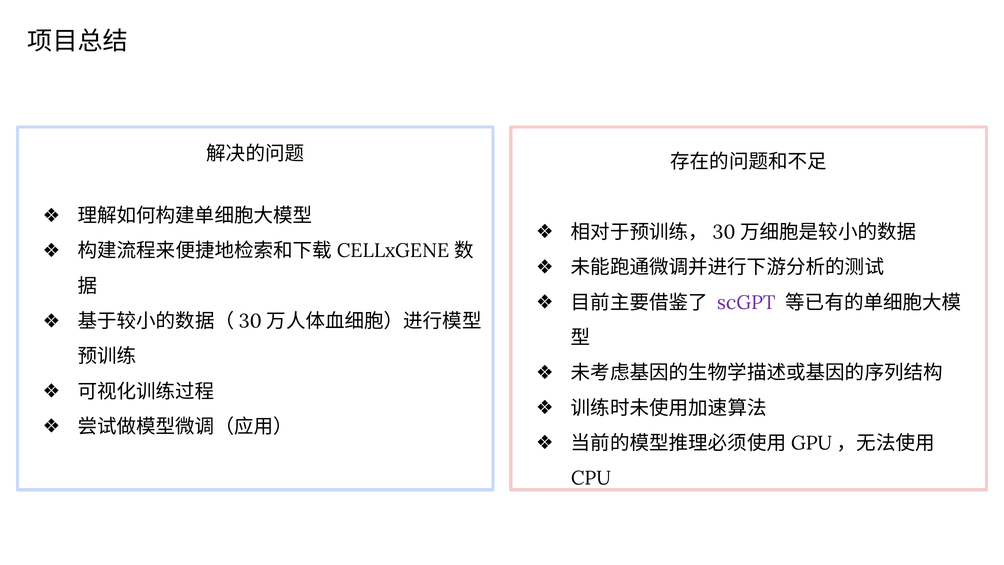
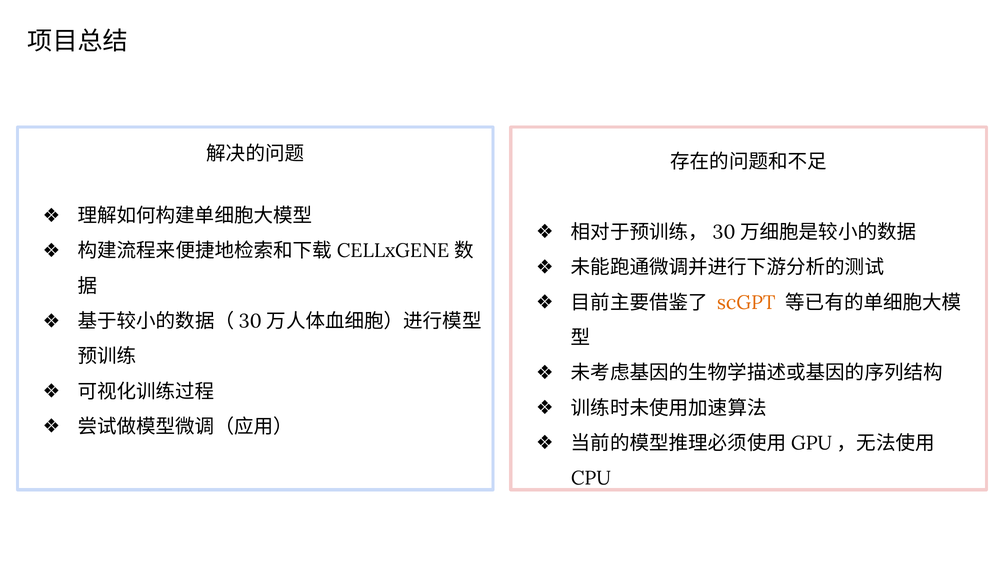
scGPT colour: purple -> orange (746, 303)
